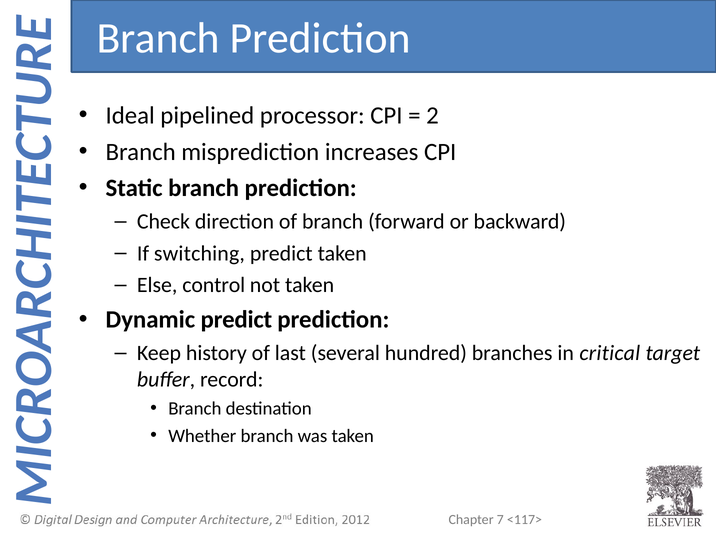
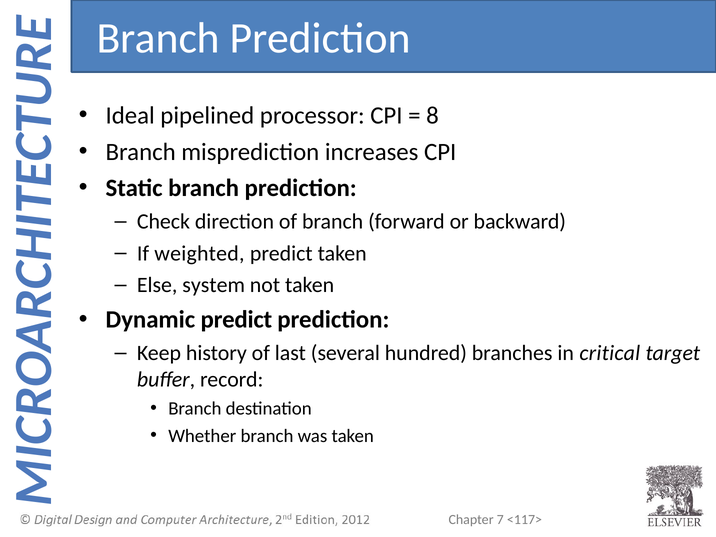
2: 2 -> 8 (432, 116)
switching: switching -> weighted (199, 253)
control: control -> system (214, 285)
